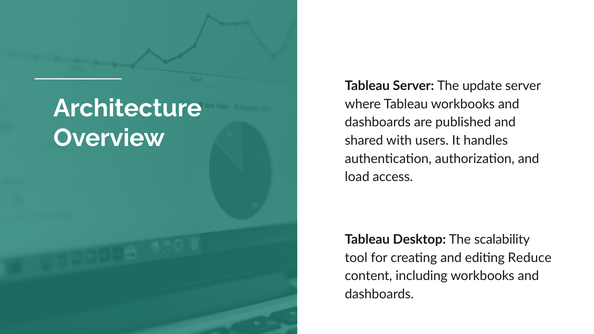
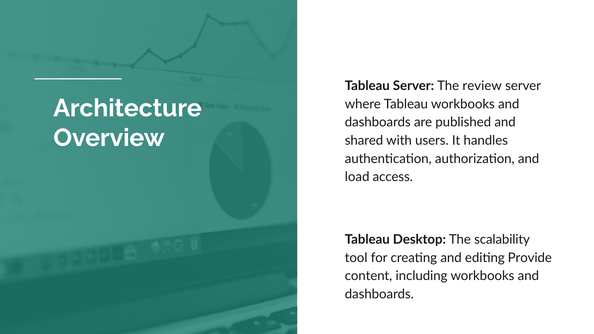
update: update -> review (482, 86)
Reduce: Reduce -> Provide (530, 258)
